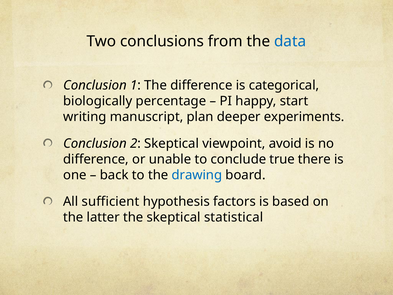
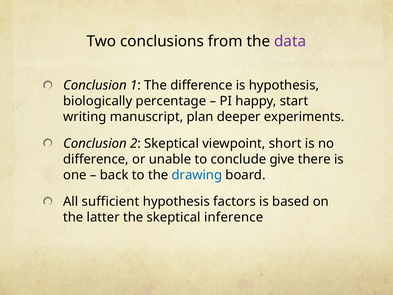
data colour: blue -> purple (290, 41)
is categorical: categorical -> hypothesis (284, 85)
avoid: avoid -> short (285, 143)
true: true -> give (282, 159)
statistical: statistical -> inference (234, 217)
